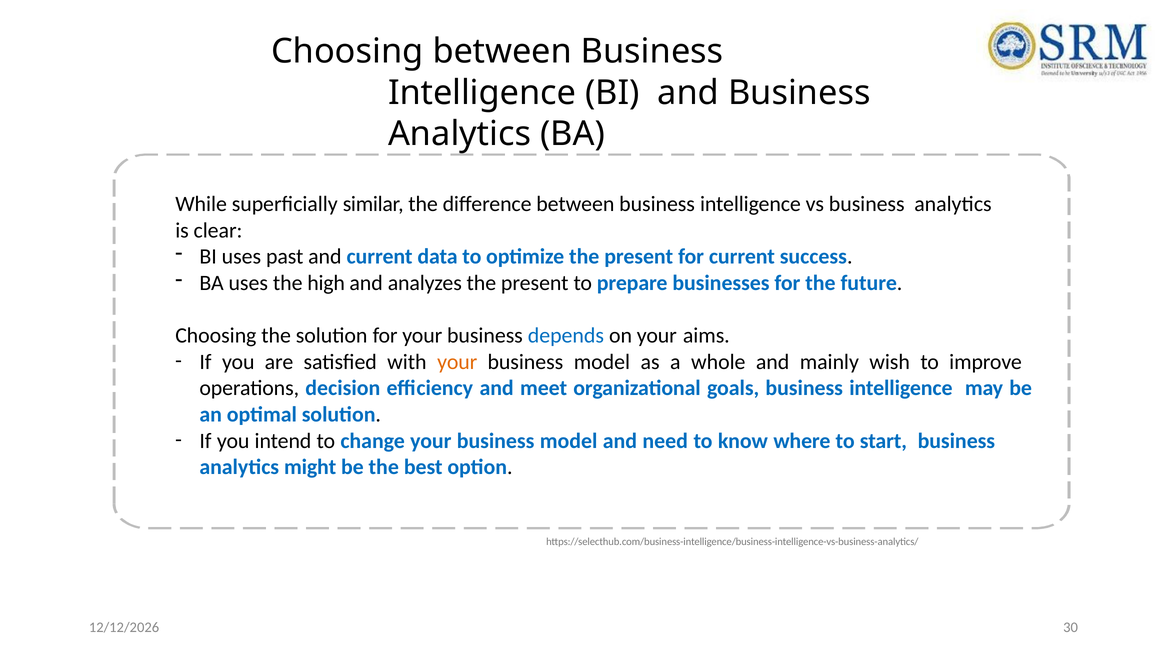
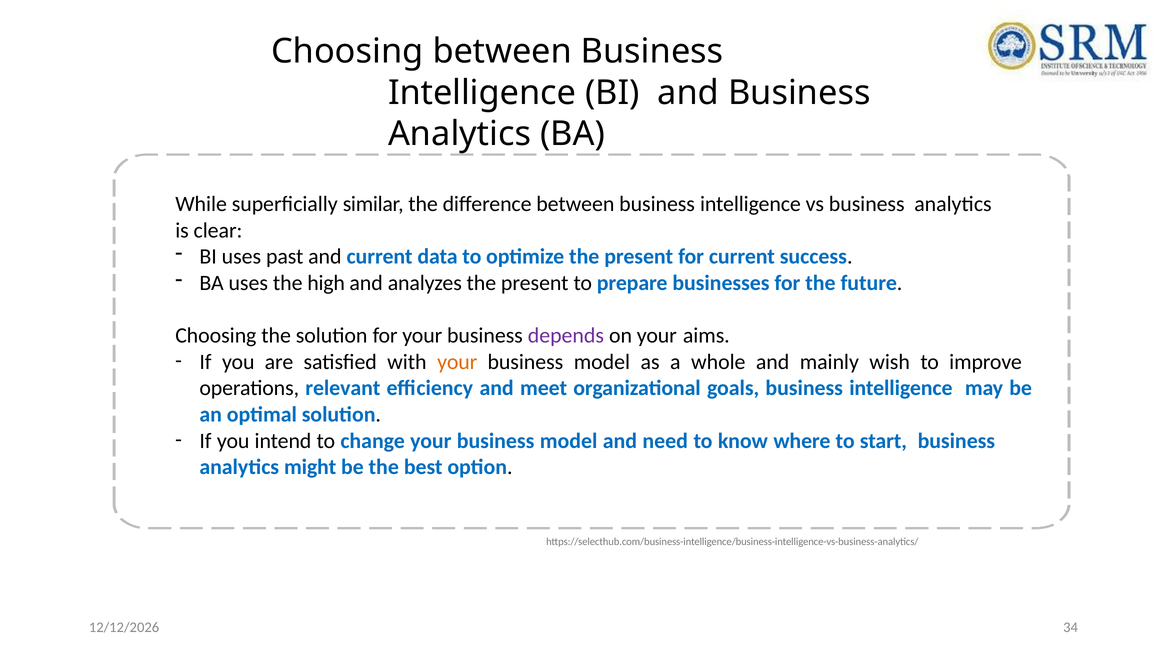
depends colour: blue -> purple (566, 335)
decision: decision -> relevant (343, 388)
30: 30 -> 34 (1071, 627)
